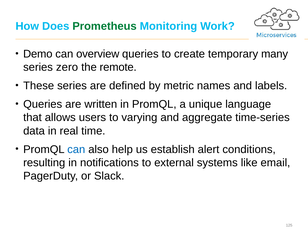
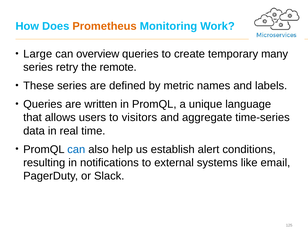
Prometheus colour: green -> orange (105, 26)
Demo: Demo -> Large (38, 54)
zero: zero -> retry (67, 67)
varying: varying -> visitors (139, 118)
